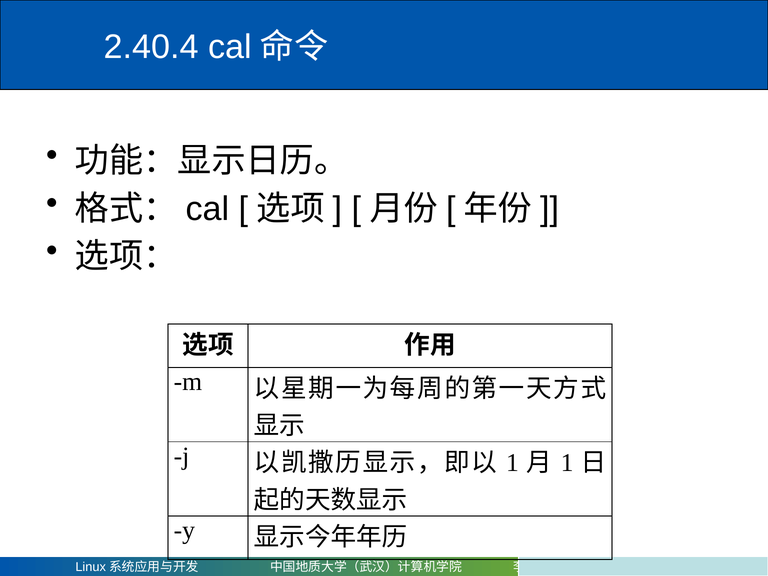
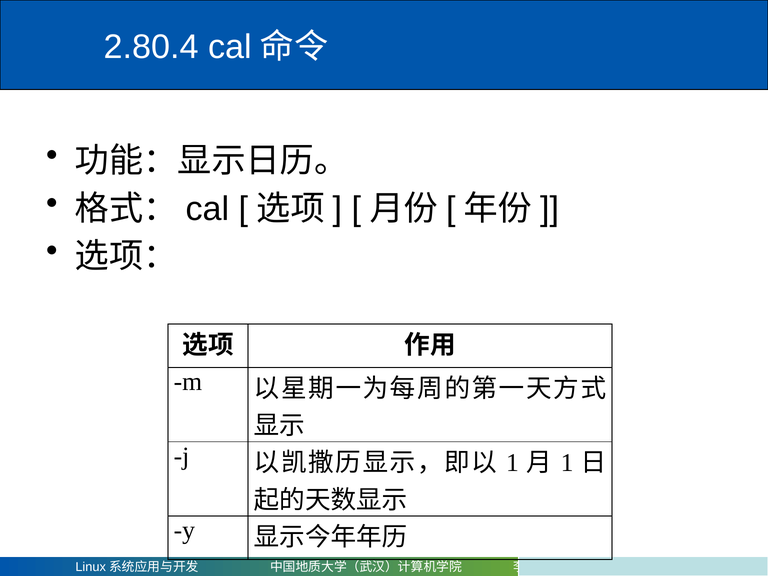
2.40.4: 2.40.4 -> 2.80.4 (151, 47)
